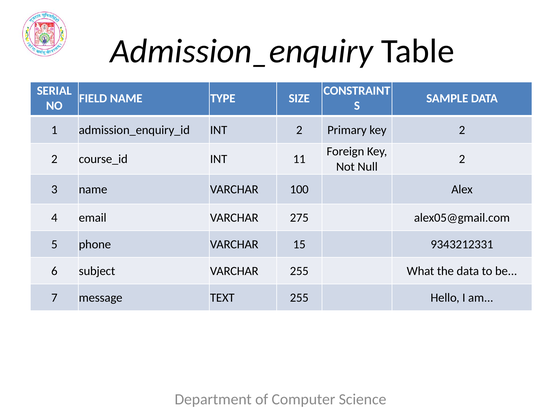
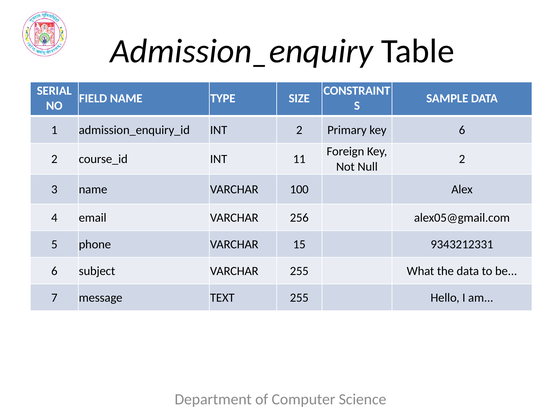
key 2: 2 -> 6 (462, 130)
275: 275 -> 256 (299, 218)
